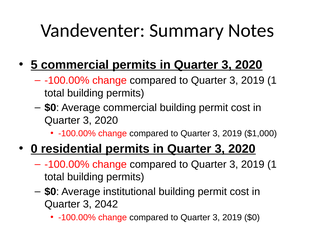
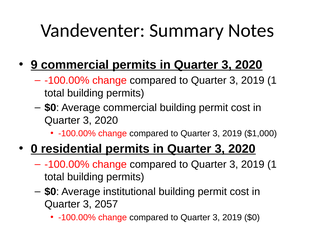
5: 5 -> 9 (34, 65)
2042: 2042 -> 2057 (106, 204)
